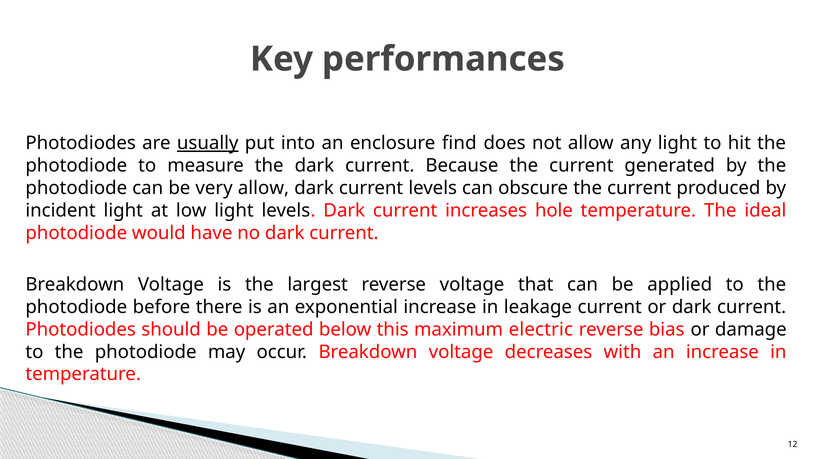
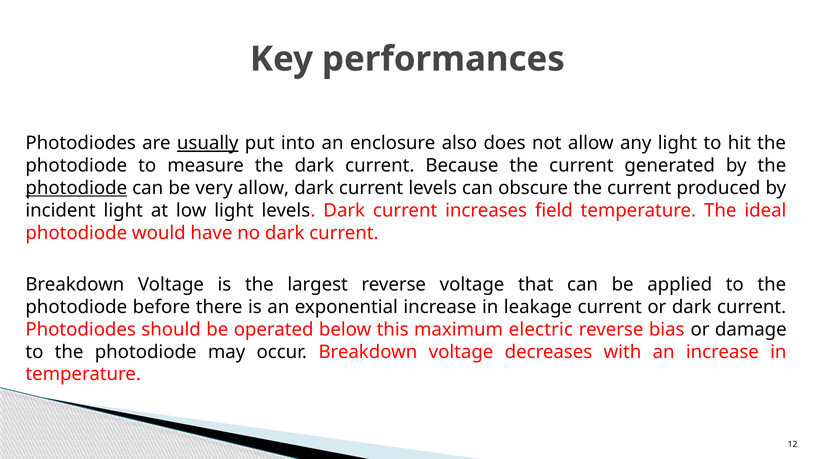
find: find -> also (459, 143)
photodiode underline: none -> present (76, 188)
hole: hole -> field (554, 210)
